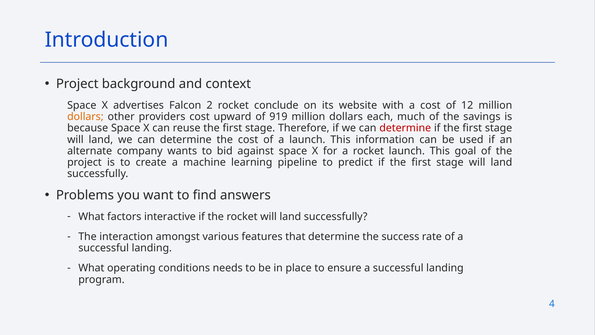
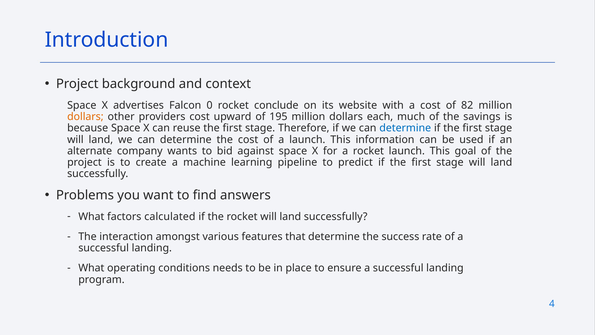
2: 2 -> 0 (210, 105)
12: 12 -> 82 (467, 105)
919: 919 -> 195 (278, 117)
determine colour: red -> blue (405, 128)
interactive: interactive -> calculated (170, 216)
